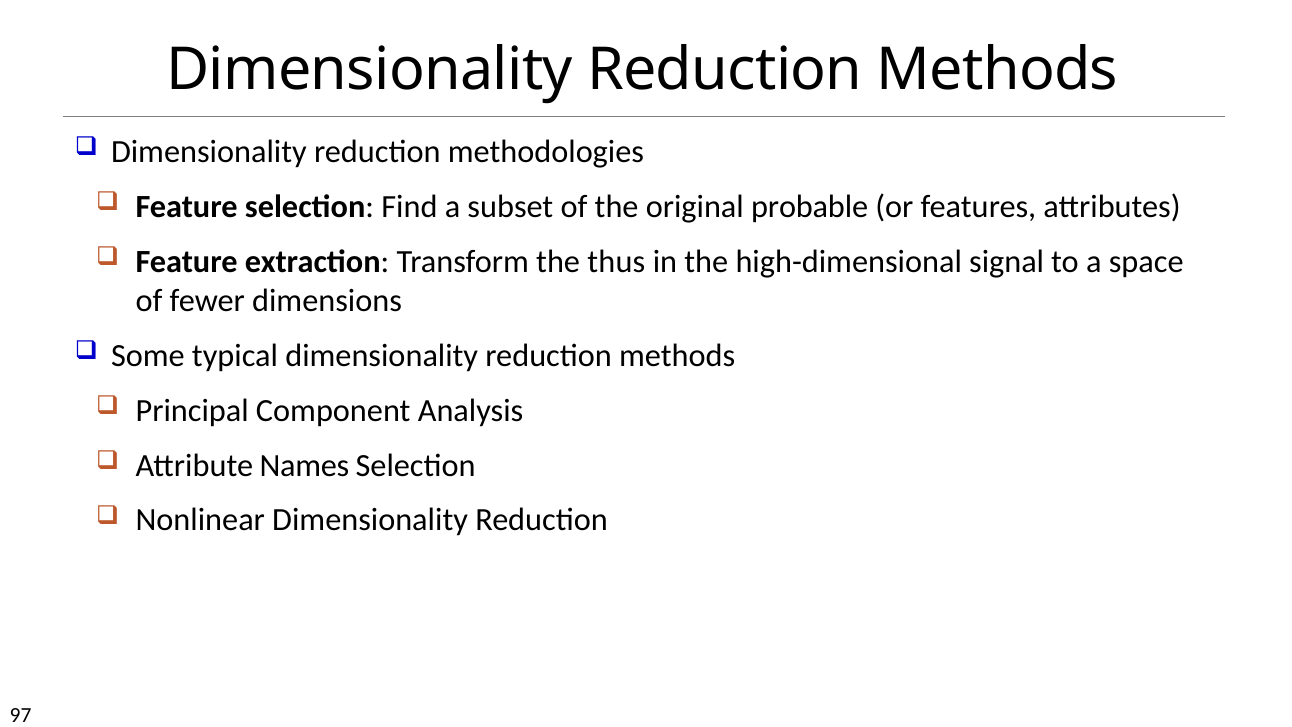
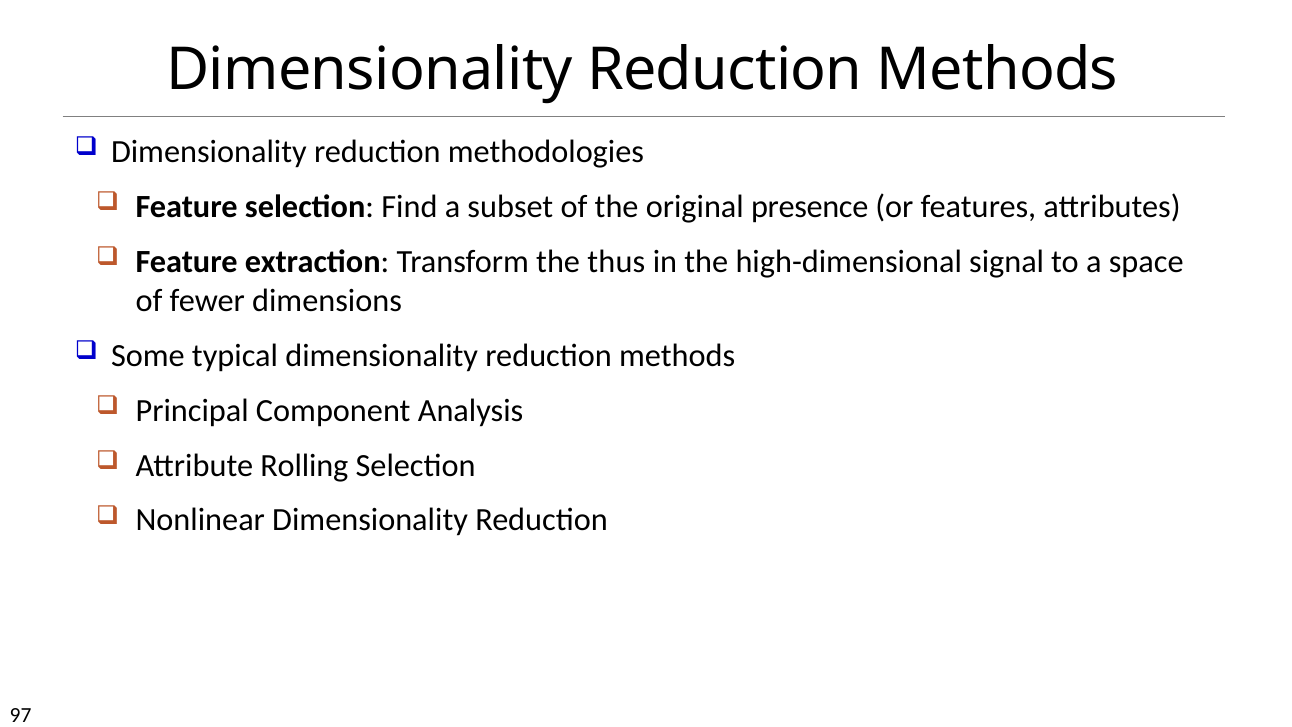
probable: probable -> presence (810, 207)
Names: Names -> Rolling (304, 465)
